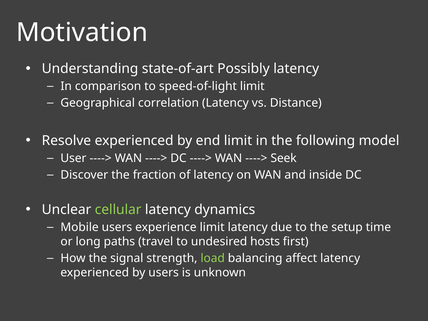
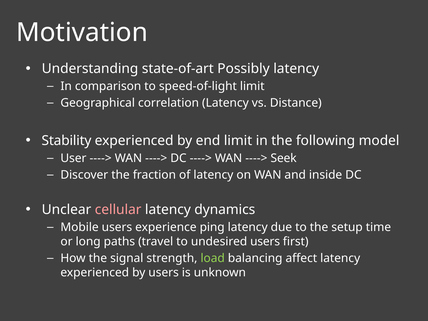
Resolve: Resolve -> Stability (67, 141)
cellular colour: light green -> pink (118, 210)
experience limit: limit -> ping (212, 227)
undesired hosts: hosts -> users (265, 242)
